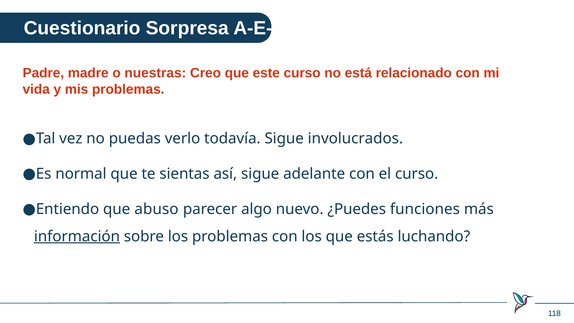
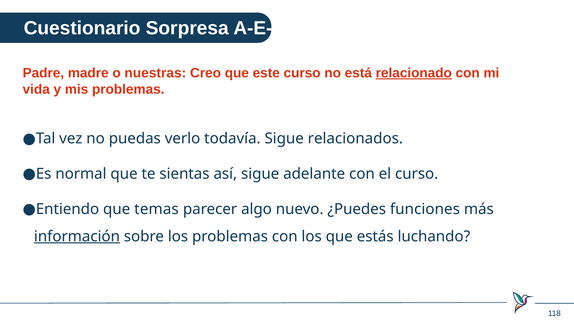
relacionado underline: none -> present (414, 73)
involucrados: involucrados -> relacionados (355, 139)
abuso: abuso -> temas (156, 209)
